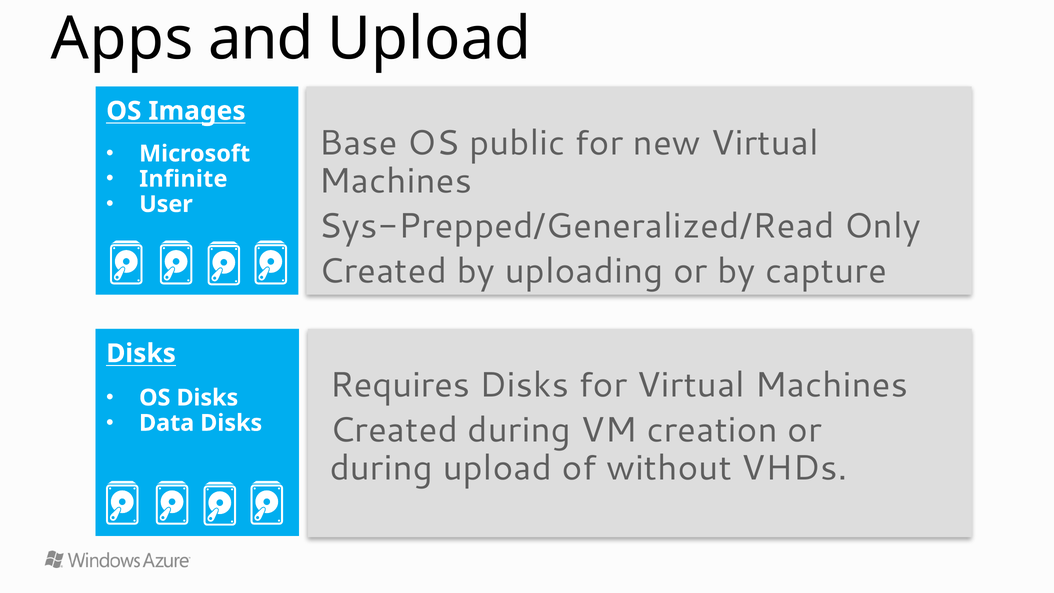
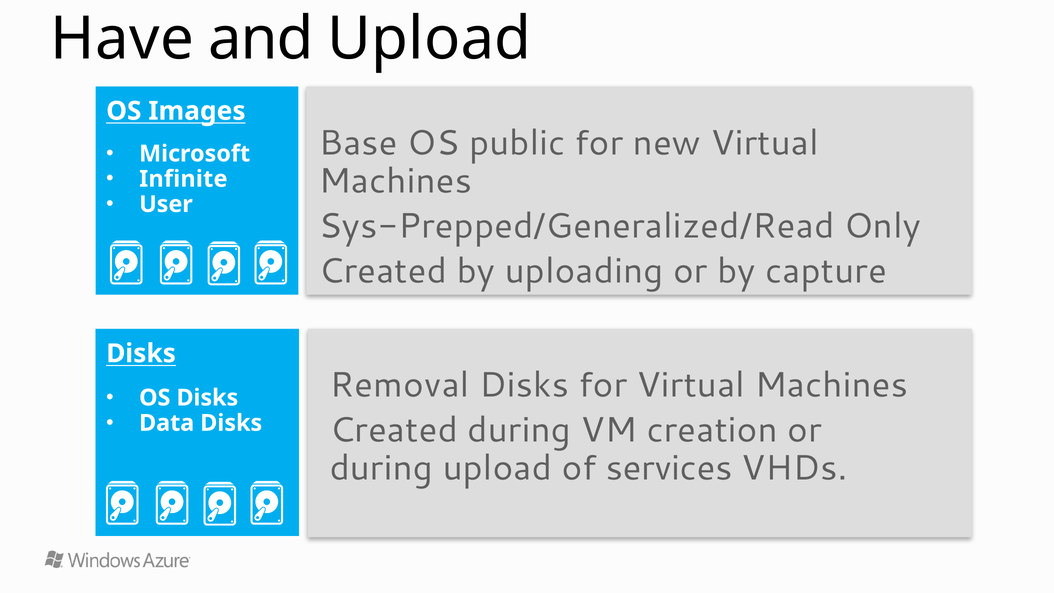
Apps: Apps -> Have (122, 39)
Requires: Requires -> Removal (400, 385)
without: without -> services (669, 468)
